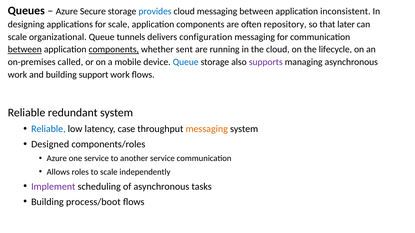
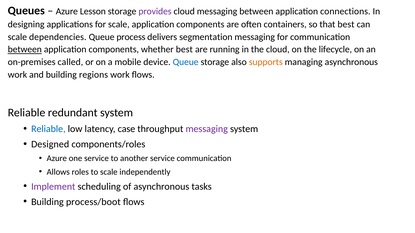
Secure: Secure -> Lesson (93, 11)
provides colour: blue -> purple (155, 11)
inconsistent: inconsistent -> connections (345, 11)
repository: repository -> containers (285, 24)
that later: later -> best (346, 24)
organizational: organizational -> dependencies (58, 37)
tunnels: tunnels -> process (131, 37)
configuration: configuration -> segmentation (206, 37)
components underline: present -> none (114, 50)
whether sent: sent -> best (184, 50)
supports colour: purple -> orange (266, 62)
support: support -> regions (94, 75)
messaging colour: orange -> purple (207, 129)
